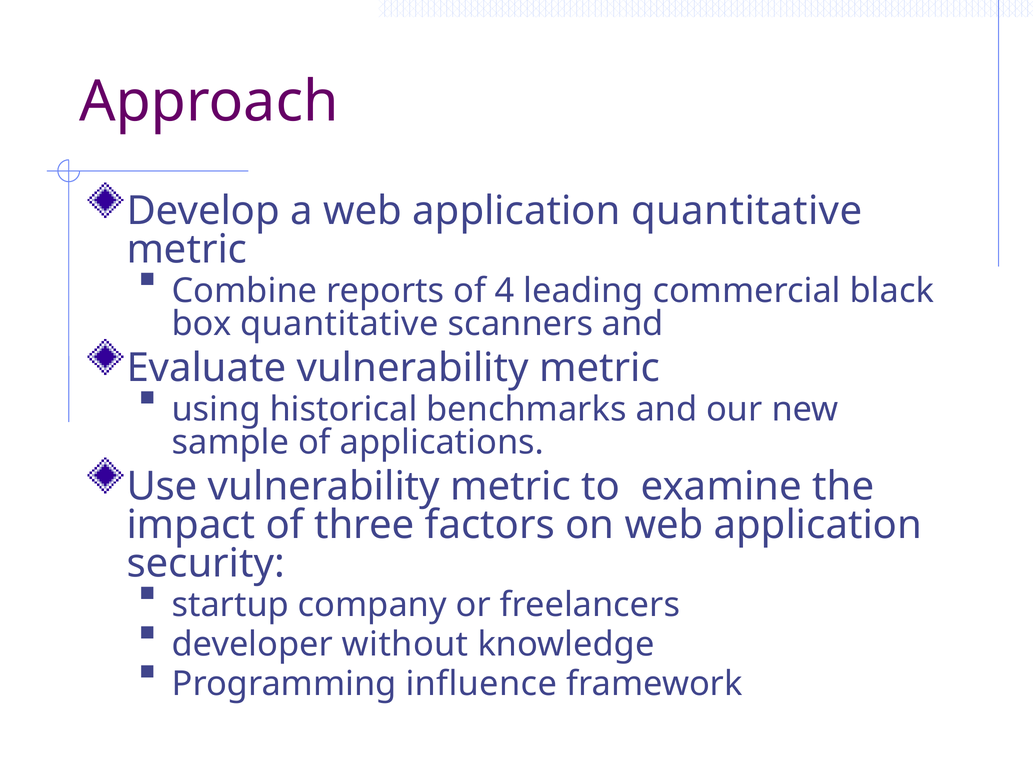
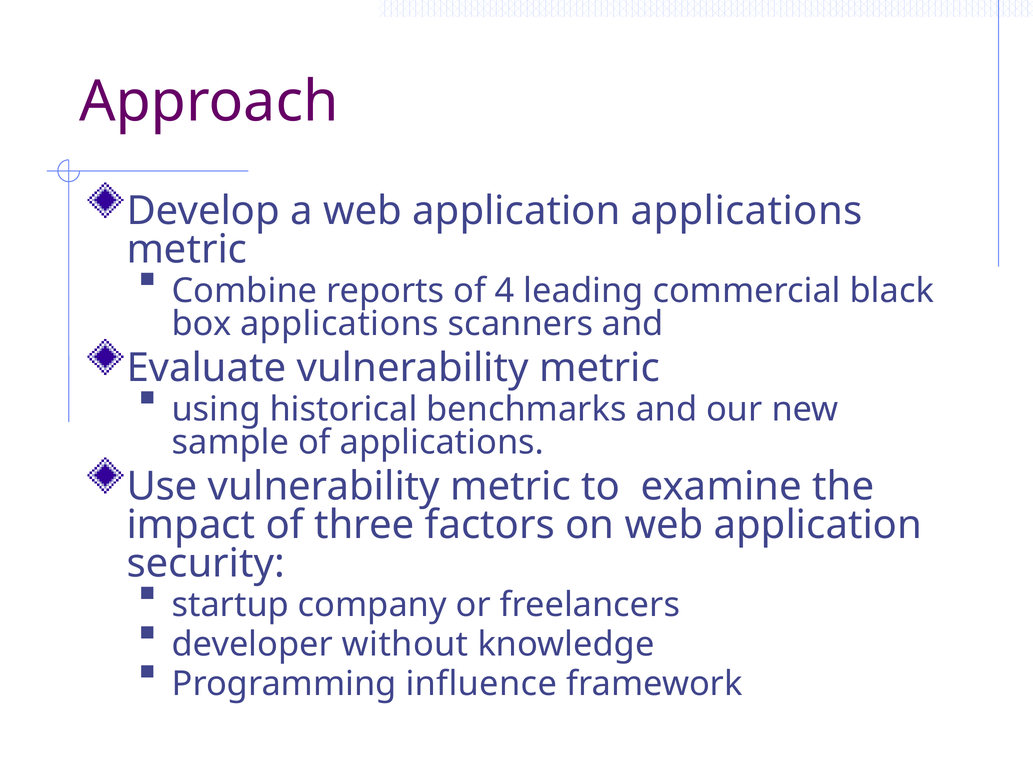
application quantitative: quantitative -> applications (747, 211)
box quantitative: quantitative -> applications (339, 324)
